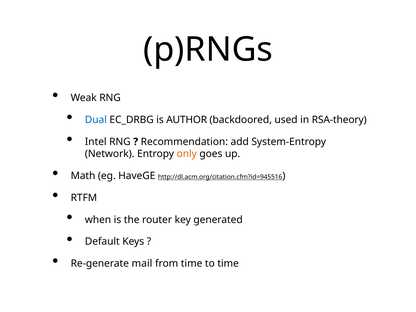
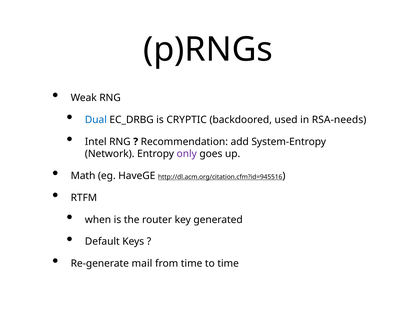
AUTHOR: AUTHOR -> CRYPTIC (187, 120)
RSA-theory: RSA-theory -> RSA-needs (339, 120)
only colour: orange -> purple (187, 154)
